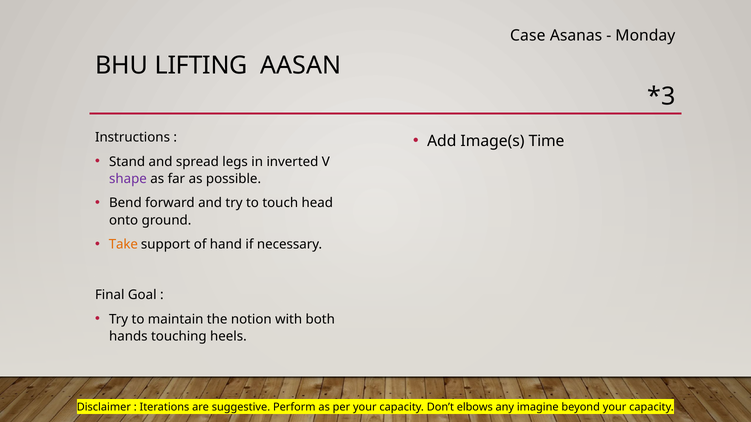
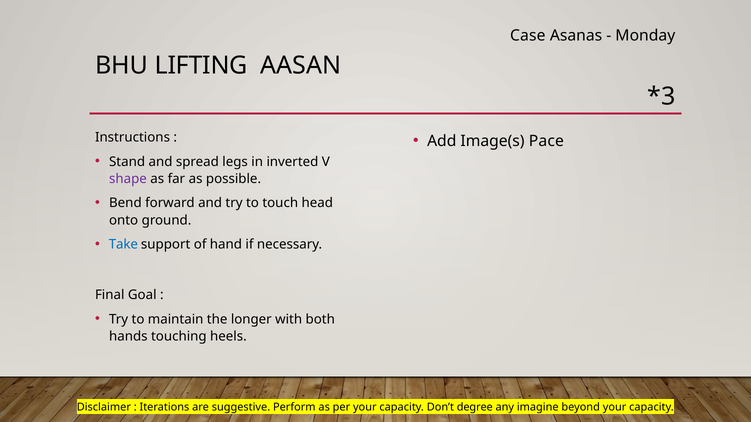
Time: Time -> Pace (546, 141)
Take colour: orange -> blue (123, 245)
notion: notion -> longer (251, 320)
elbows: elbows -> degree (475, 407)
